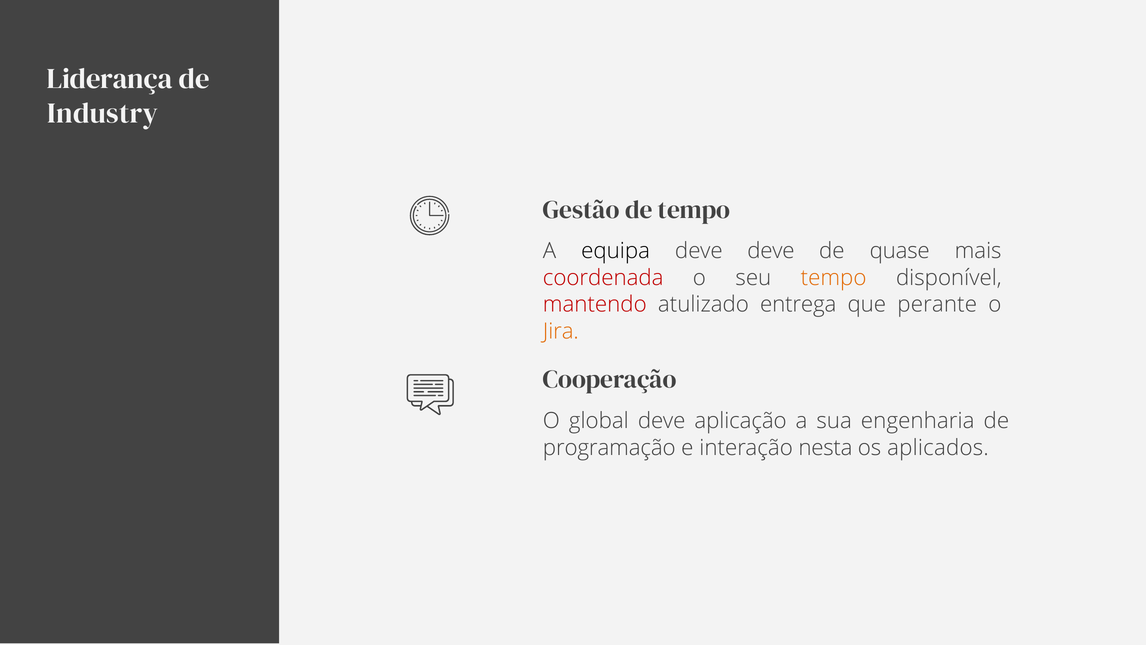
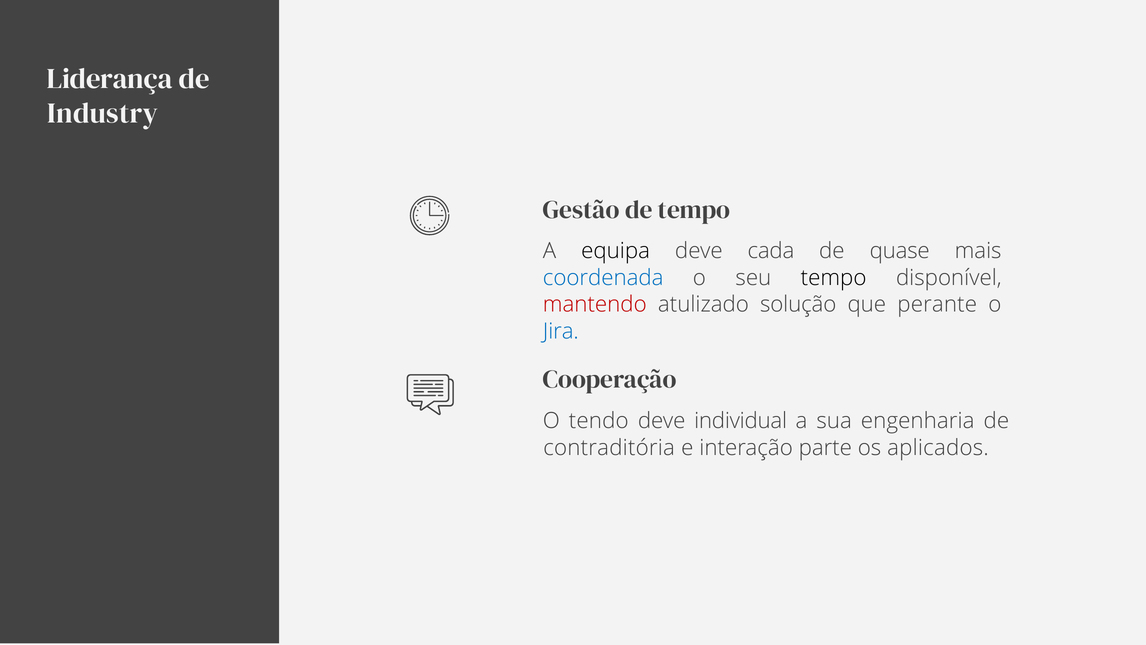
deve deve: deve -> cada (771, 251)
coordenada colour: red -> blue (603, 278)
tempo colour: orange -> black (834, 278)
entrega: entrega -> solução (798, 304)
Jira colour: orange -> blue (561, 331)
global: global -> tendo (599, 421)
aplicação: aplicação -> individual (741, 421)
programação: programação -> contraditória (609, 448)
nesta: nesta -> parte (825, 448)
